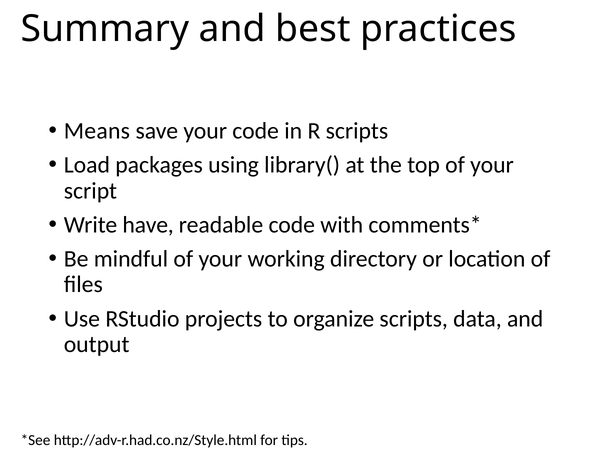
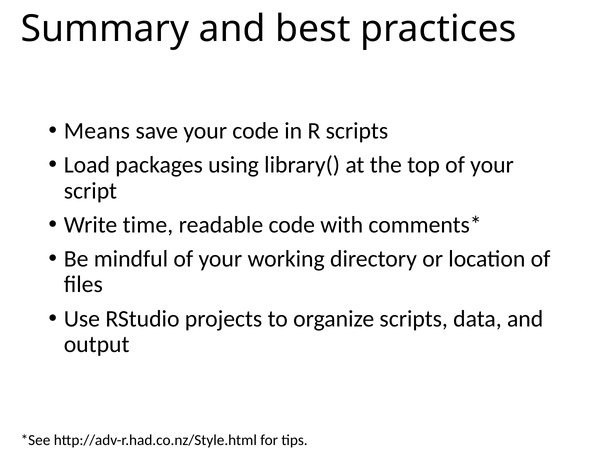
have: have -> time (148, 225)
